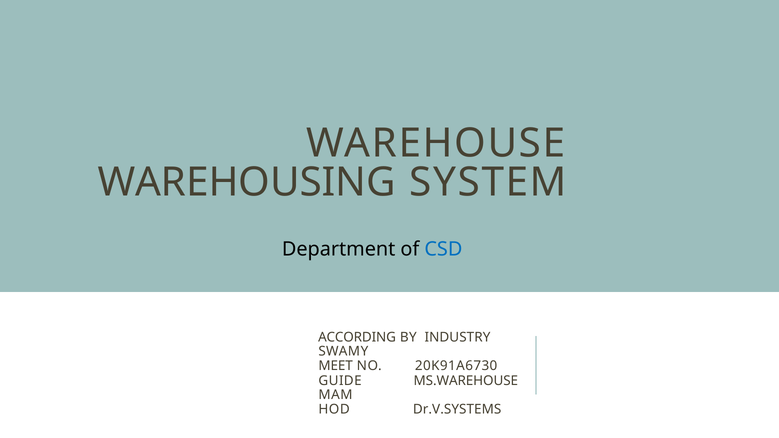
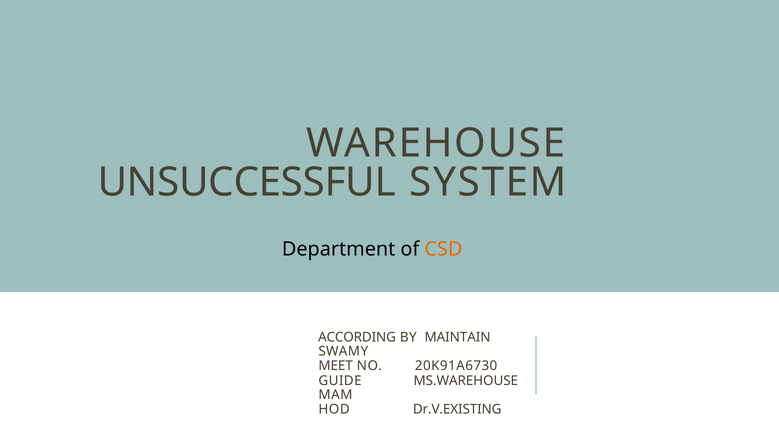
WAREHOUSING: WAREHOUSING -> UNSUCCESSFUL (247, 182)
CSD colour: blue -> orange (443, 249)
INDUSTRY: INDUSTRY -> MAINTAIN (458, 338)
Dr.V.SYSTEMS: Dr.V.SYSTEMS -> Dr.V.EXISTING (457, 410)
